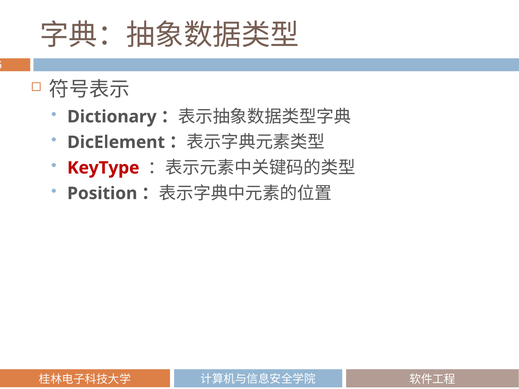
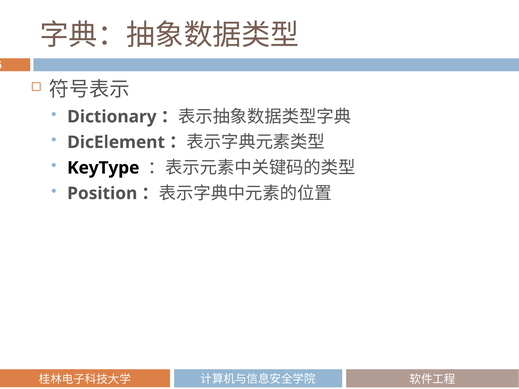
KeyType colour: red -> black (103, 168)
